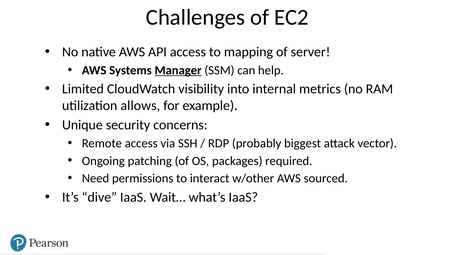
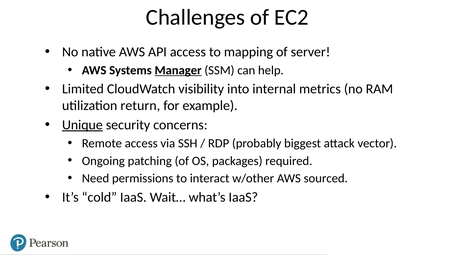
allows: allows -> return (140, 106)
Unique underline: none -> present (82, 125)
dive: dive -> cold (99, 198)
